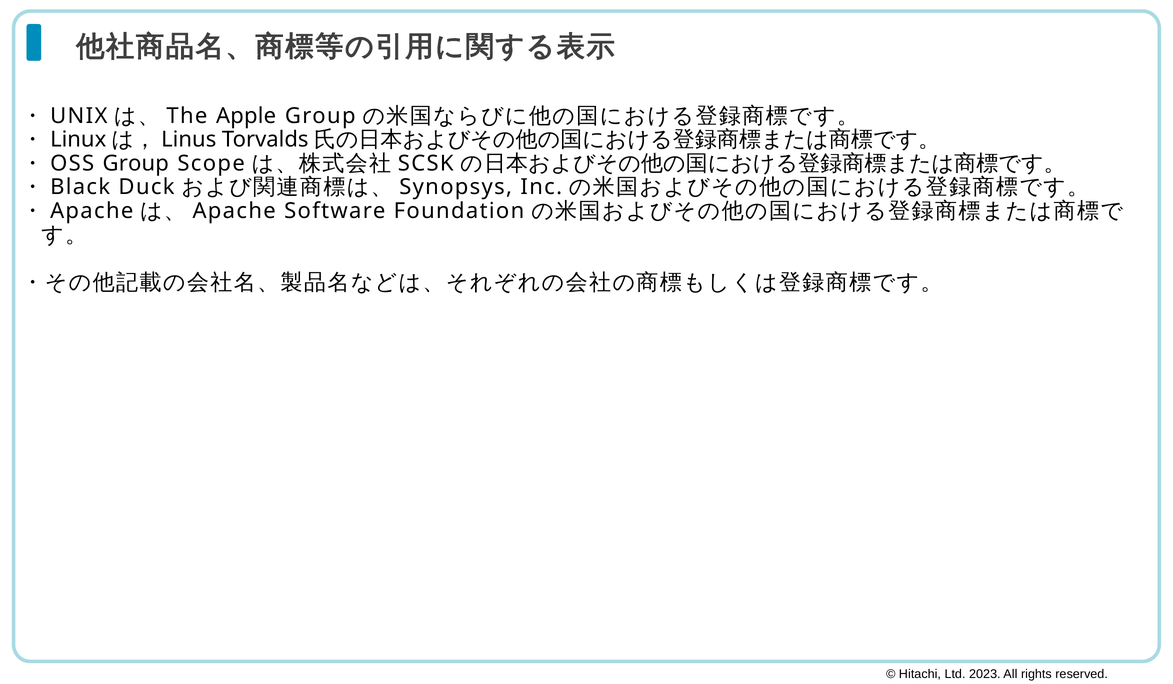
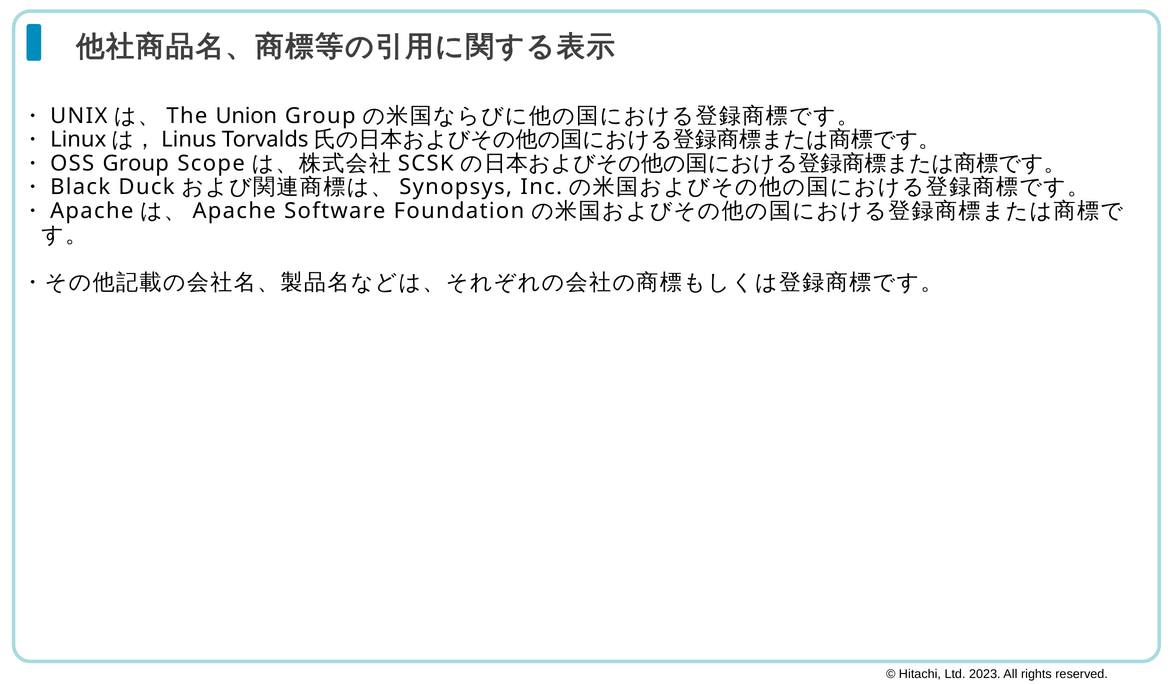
Apple: Apple -> Union (246, 116)
